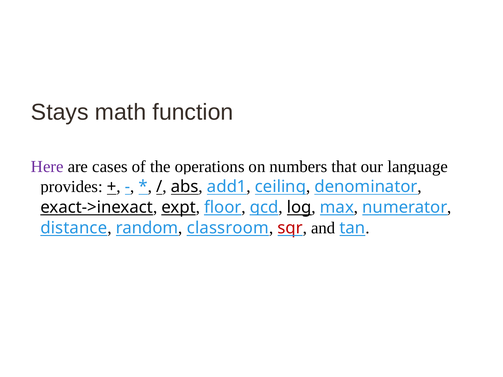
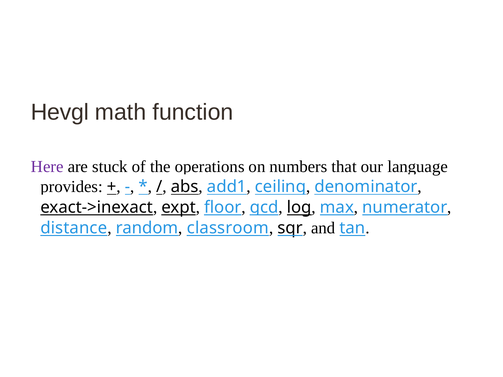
Stays: Stays -> Hevgl (60, 112)
cases: cases -> stuck (110, 167)
sqr colour: red -> black (290, 228)
